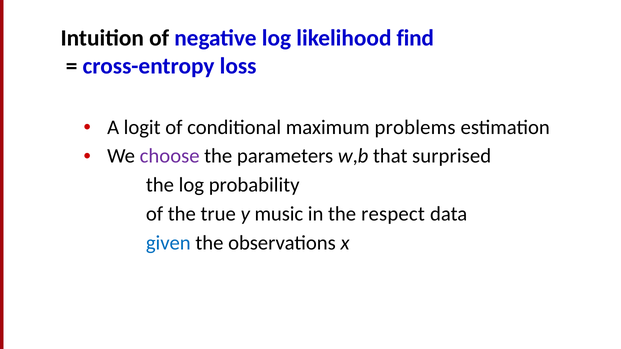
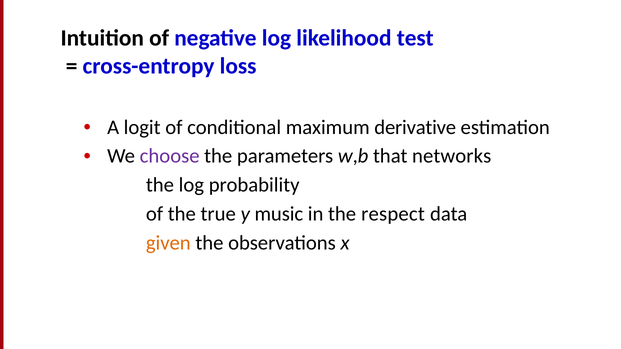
find: find -> test (415, 38)
problems: problems -> derivative (415, 127)
surprised: surprised -> networks (452, 156)
given colour: blue -> orange (168, 243)
